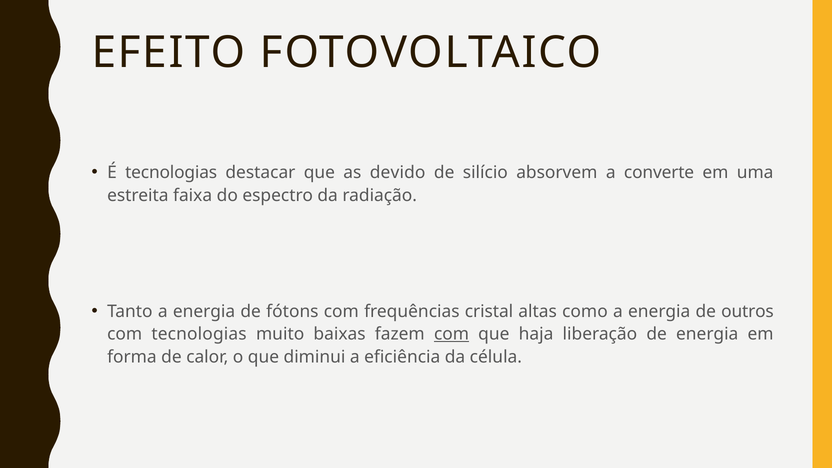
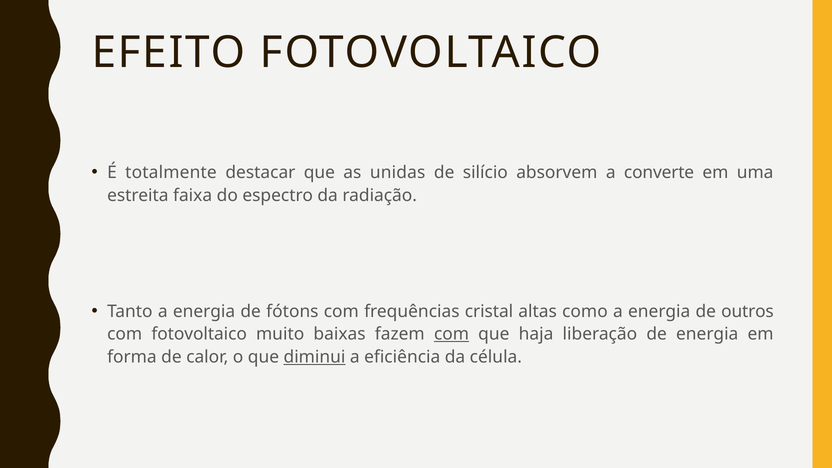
É tecnologias: tecnologias -> totalmente (171, 173)
devido: devido -> unidas (398, 173)
com tecnologias: tecnologias -> fotovoltaico (199, 334)
diminui underline: none -> present (314, 357)
